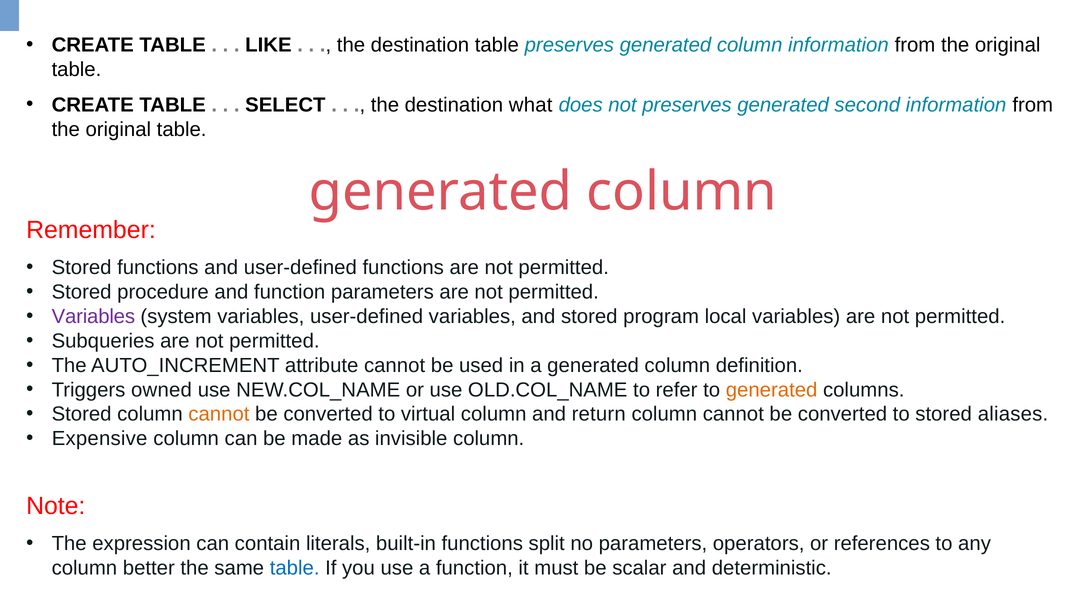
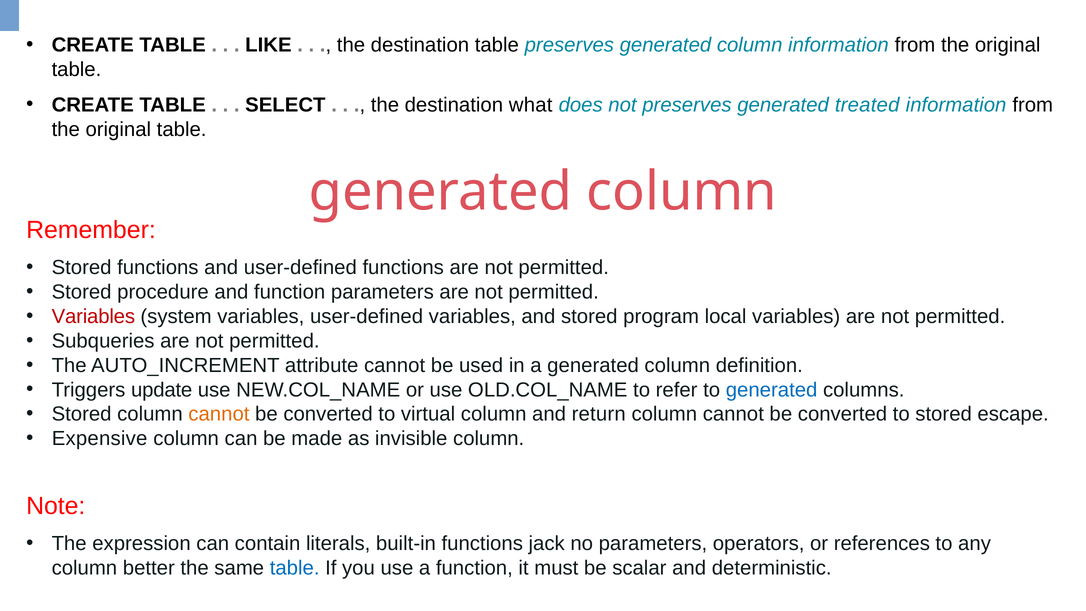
second: second -> treated (867, 105)
Variables colour: purple -> red (93, 316)
owned: owned -> update (162, 390)
generated colour: orange -> blue (772, 390)
aliases: aliases -> escape (1013, 414)
split: split -> jack (547, 543)
